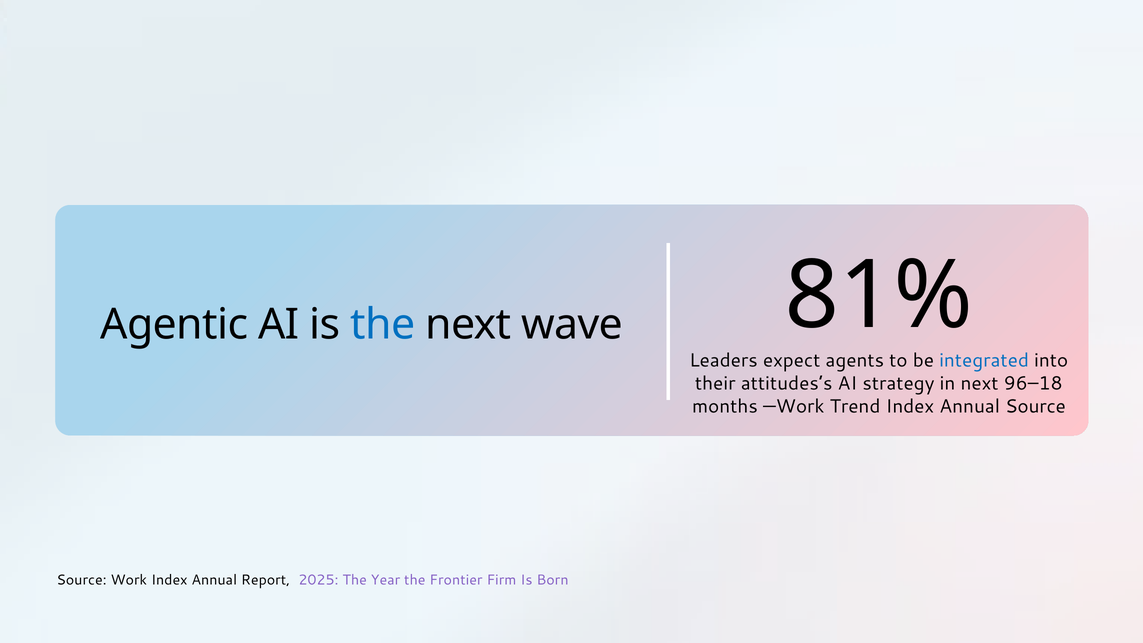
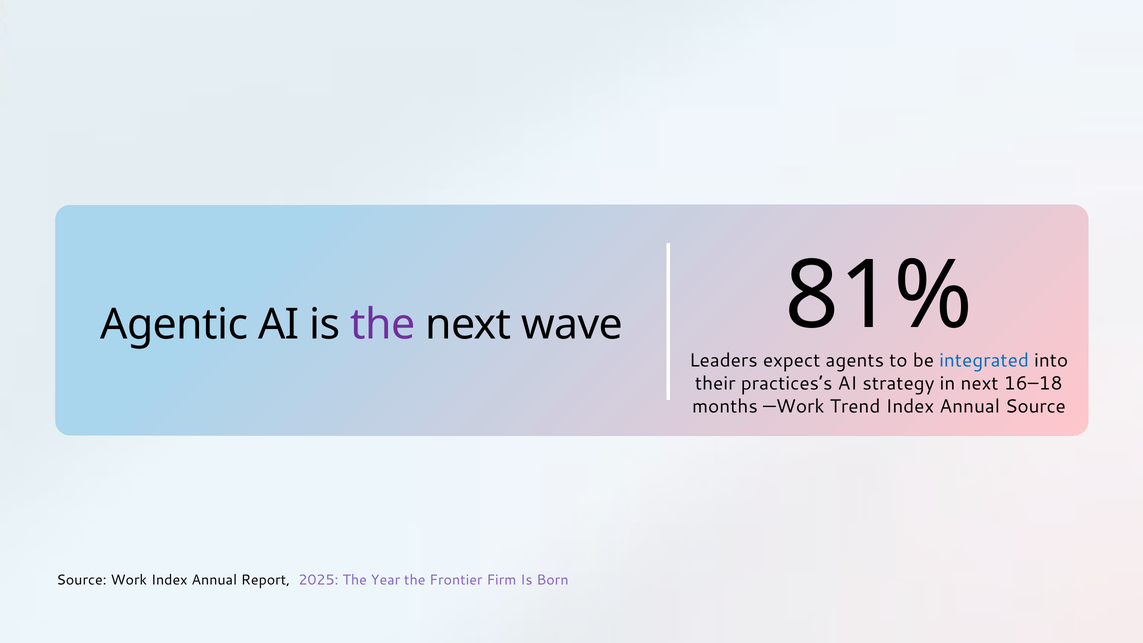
the colour: blue -> purple (383, 324)
attitudes’s: attitudes’s -> practices’s (787, 383)
96–18: 96–18 -> 16–18 (1033, 383)
